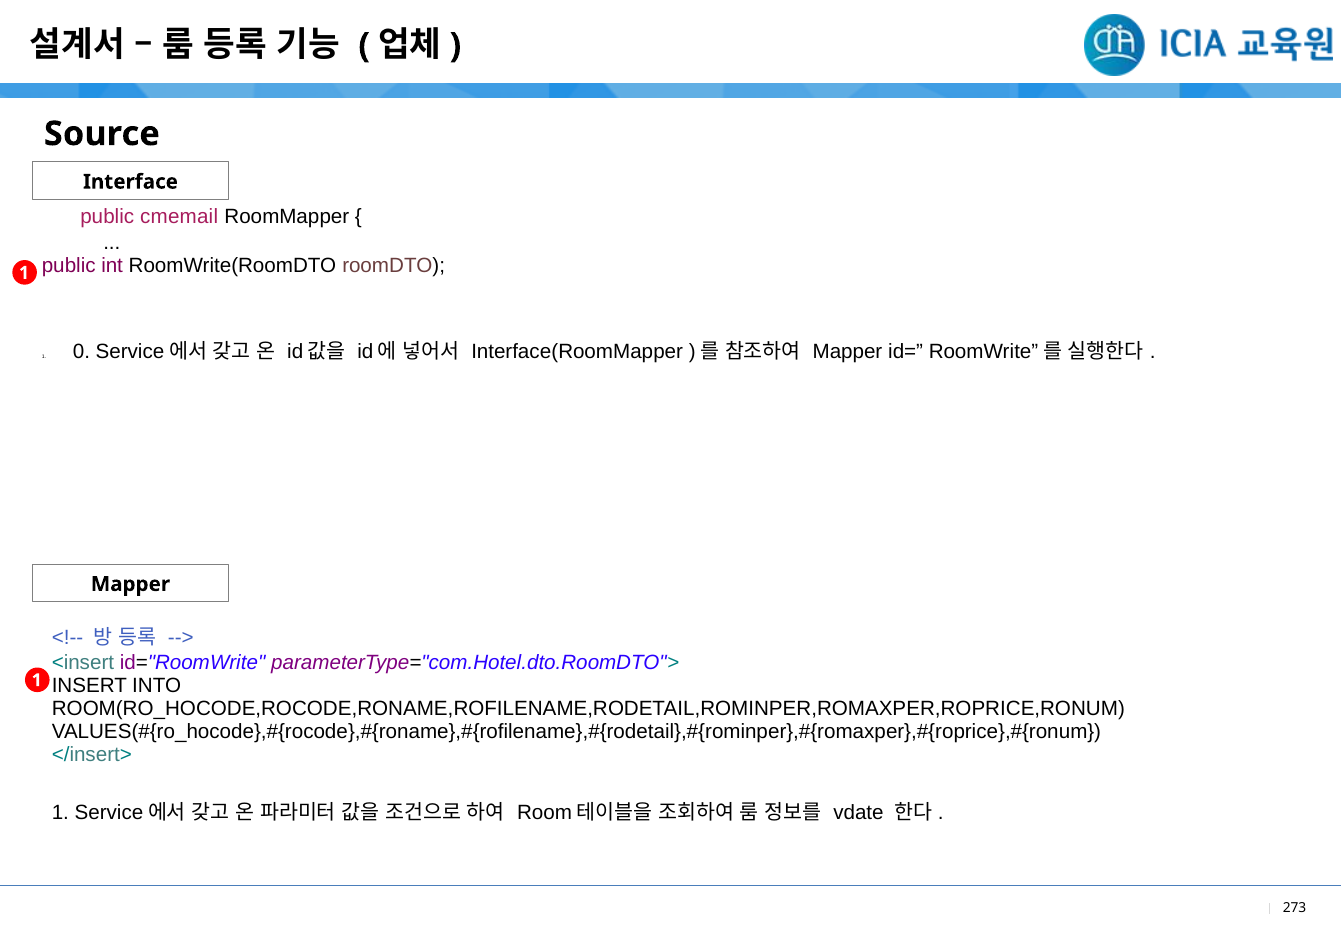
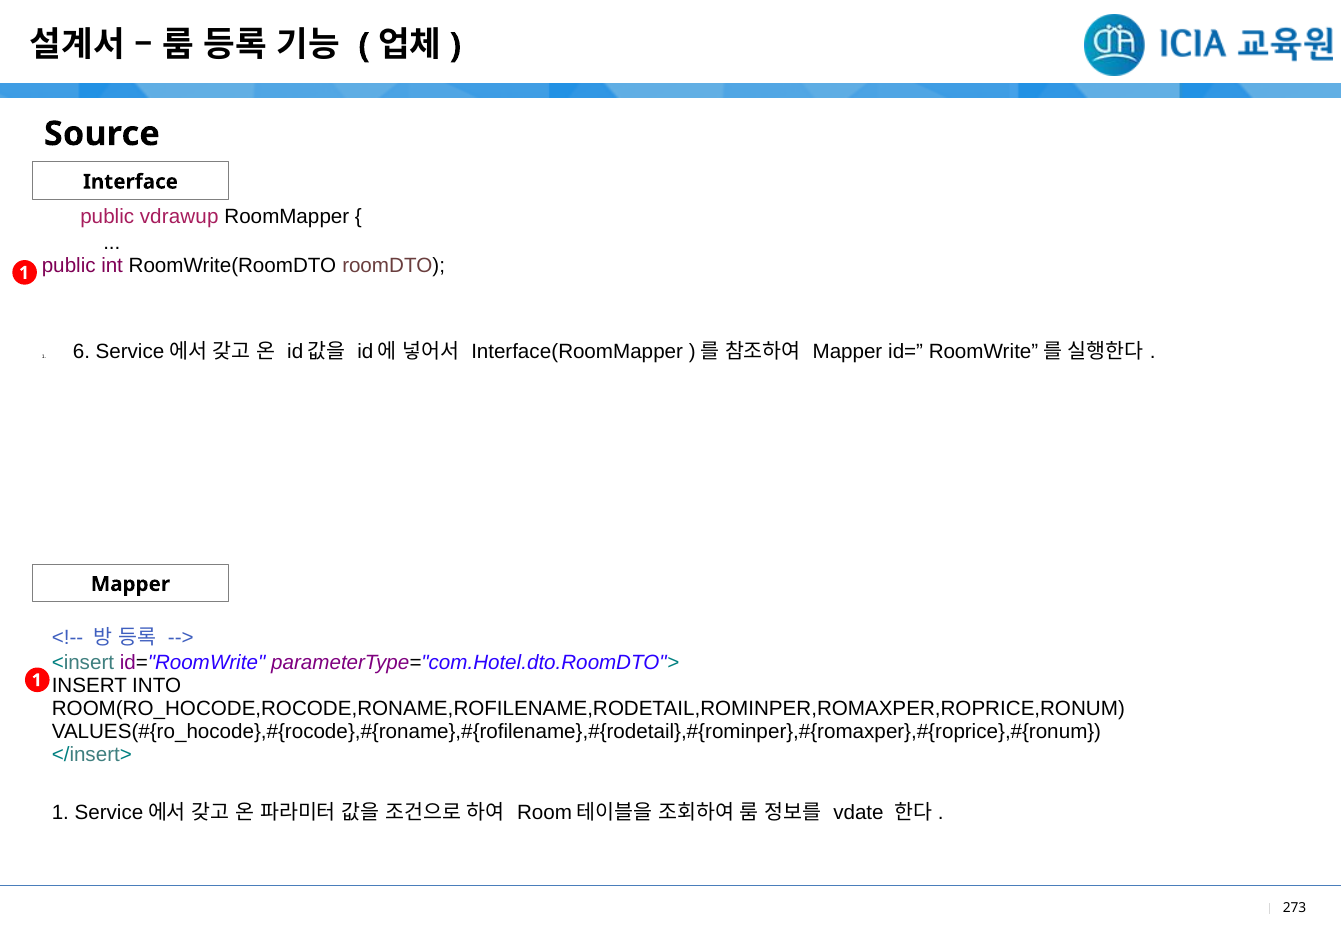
cmemail: cmemail -> vdrawup (179, 216)
0: 0 -> 6 (81, 352)
